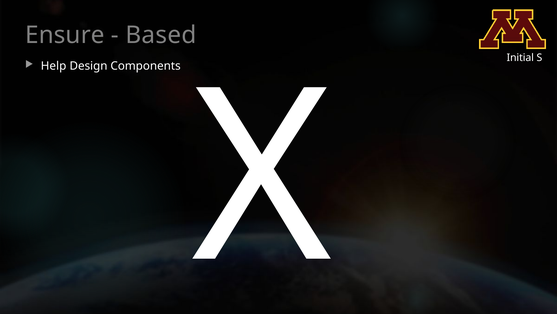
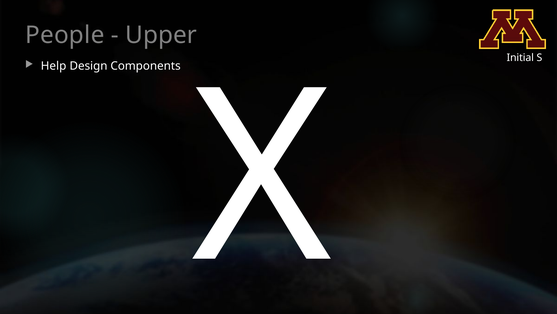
Ensure: Ensure -> People (65, 35)
Based: Based -> Upper (161, 35)
